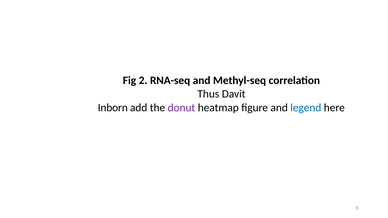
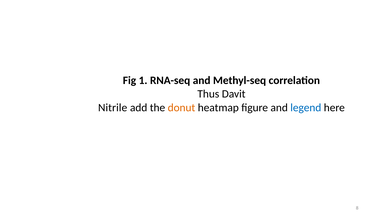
2: 2 -> 1 (143, 81)
Inborn: Inborn -> Nitrile (113, 108)
donut colour: purple -> orange (181, 108)
